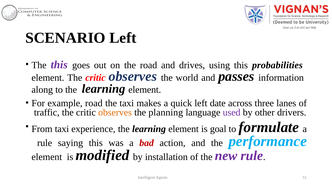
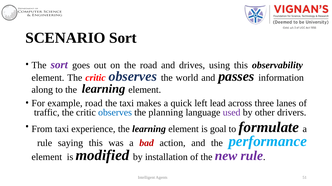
SCENARIO Left: Left -> Sort (123, 38)
The this: this -> sort (59, 65)
probabilities: probabilities -> observability (277, 65)
date: date -> lead (218, 104)
observes colour: orange -> blue (115, 113)
